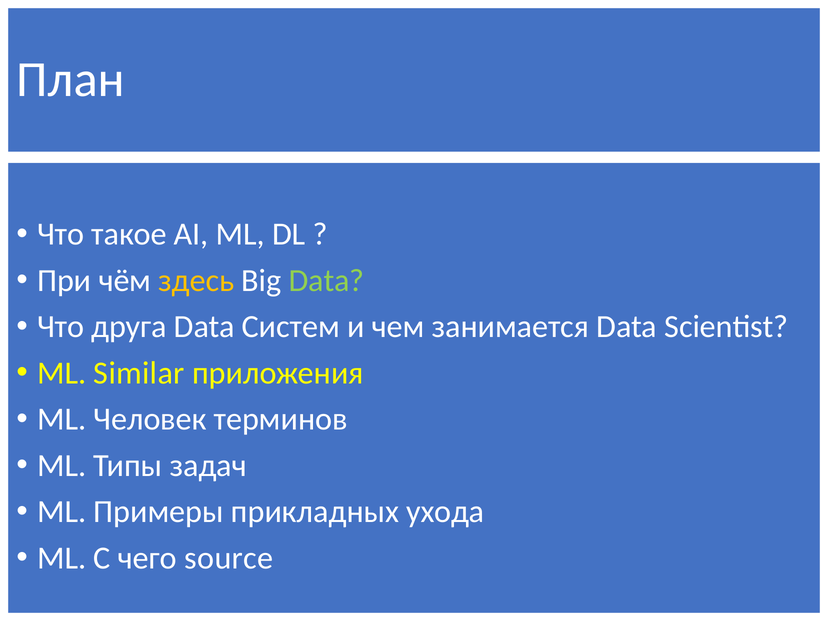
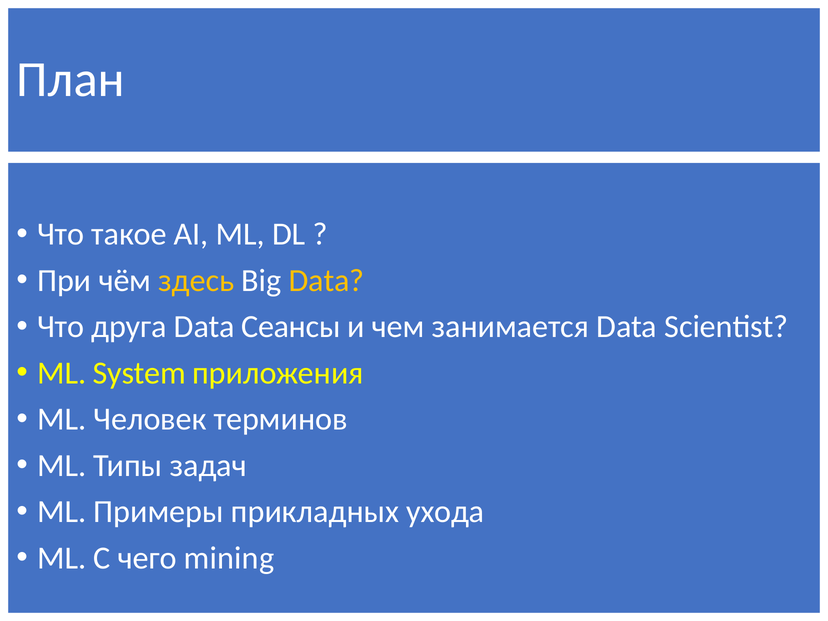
Data colour: light green -> yellow (326, 281)
Систем: Систем -> Сеансы (291, 327)
Similar: Similar -> System (139, 373)
source: source -> mining (229, 558)
